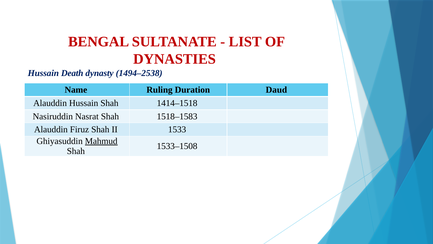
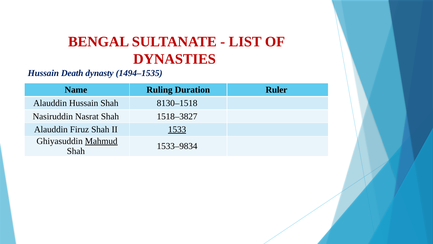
1494–2538: 1494–2538 -> 1494–1535 (139, 73)
Daud: Daud -> Ruler (276, 90)
1414–1518: 1414–1518 -> 8130–1518 (177, 103)
1518–1583: 1518–1583 -> 1518–3827 (177, 116)
1533 underline: none -> present (177, 129)
1533–1508: 1533–1508 -> 1533–9834 (177, 146)
